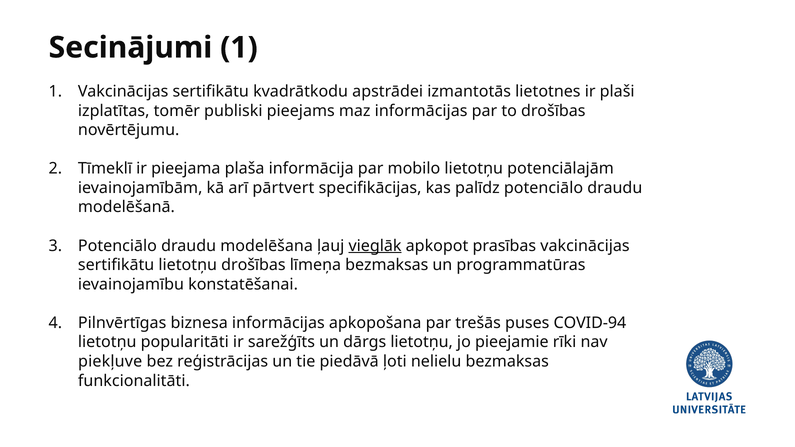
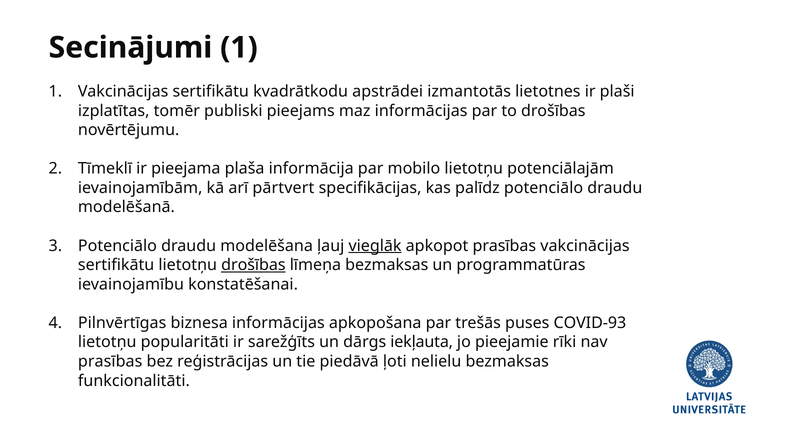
drošības underline: none -> present (253, 265)
COVID-94: COVID-94 -> COVID-93 (590, 323)
dārgs lietotņu: lietotņu -> iekļauta (422, 342)
piekļuve: piekļuve -> prasības (110, 362)
